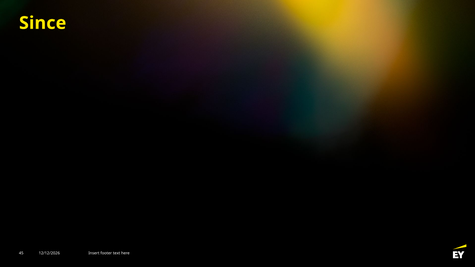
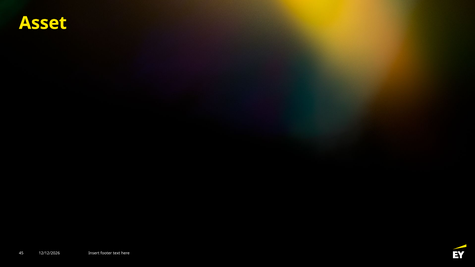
Since: Since -> Asset (43, 23)
